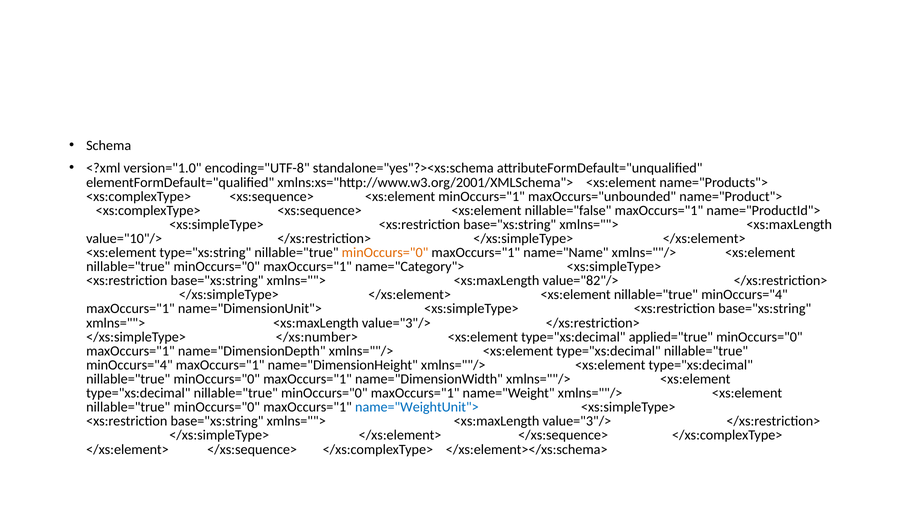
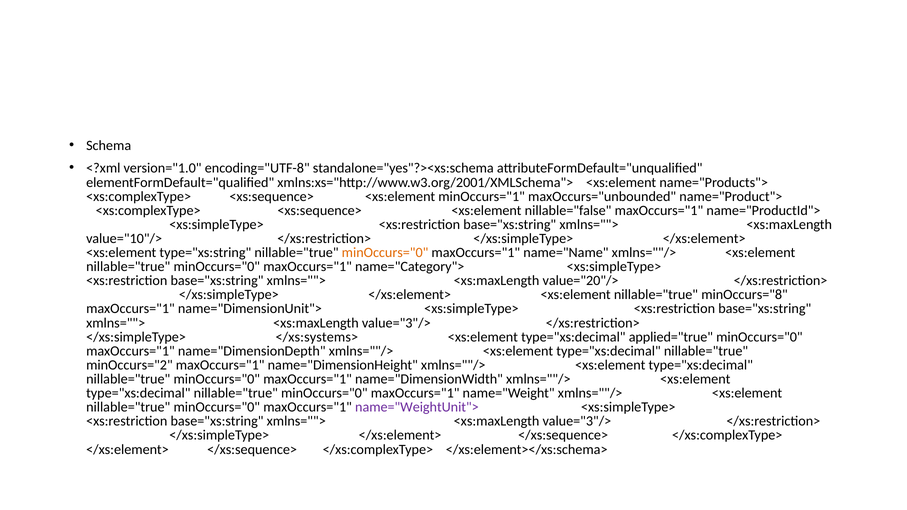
value="82"/>: value="82"/> -> value="20"/> (581, 281)
<xs:element nillable="true minOccurs="4: minOccurs="4 -> minOccurs="8 (745, 295)
</xs:number>: </xs:number> -> </xs:systems> (317, 337)
minOccurs="4: minOccurs="4 -> minOccurs="2 (129, 365)
name="WeightUnit"> colour: blue -> purple (417, 407)
